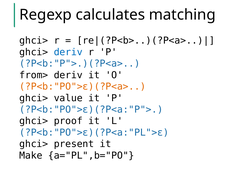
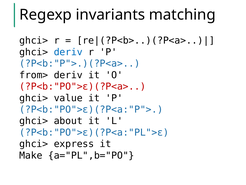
calculates: calculates -> invariants (110, 15)
?P<b:"PO">ε)(?P<a> colour: orange -> red (83, 86)
proof: proof -> about (68, 121)
present: present -> express (74, 144)
